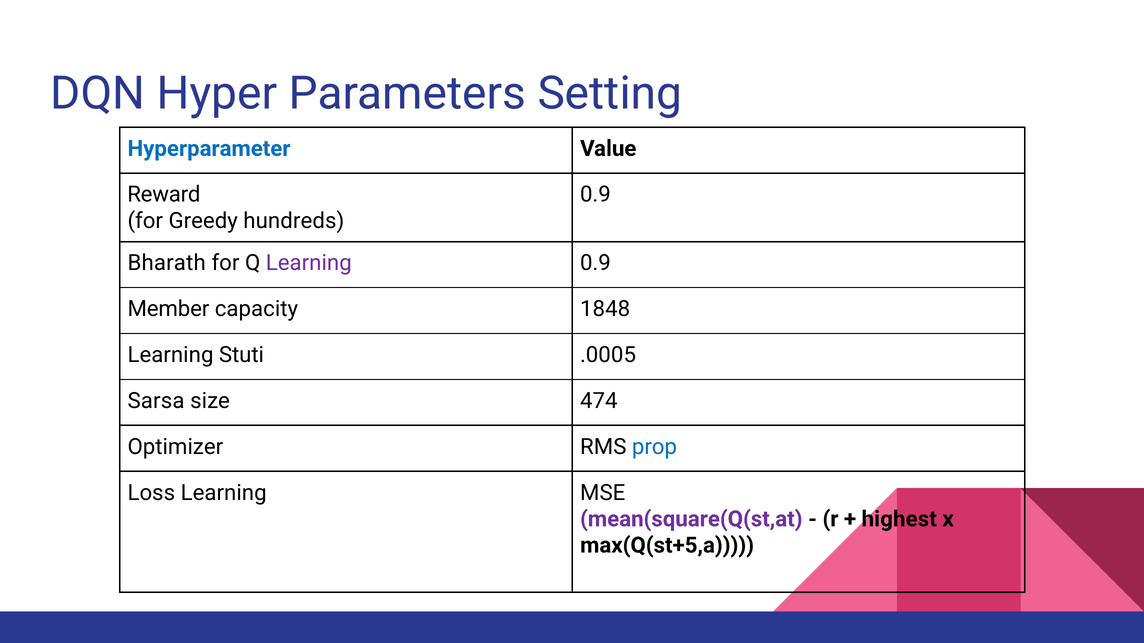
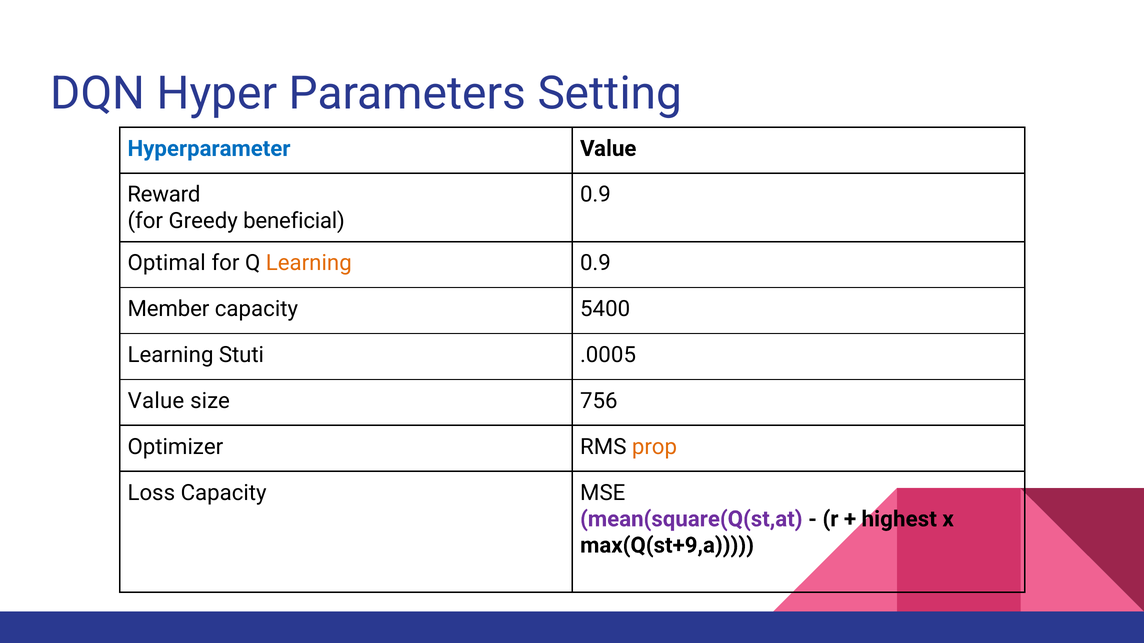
hundreds: hundreds -> beneficial (294, 221)
Bharath: Bharath -> Optimal (167, 263)
Learning colour: purple -> orange (309, 263)
1848: 1848 -> 5400 (605, 309)
Sarsa: Sarsa -> Value (156, 401)
474: 474 -> 756 (599, 401)
prop colour: blue -> orange (654, 447)
Loss Learning: Learning -> Capacity (224, 493)
max(Q(st+5,a: max(Q(st+5,a -> max(Q(st+9,a (667, 546)
